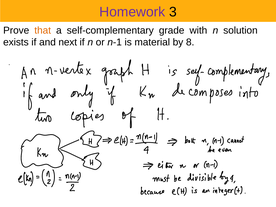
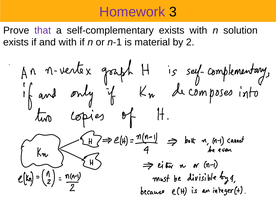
that colour: orange -> purple (43, 30)
self-complementary grade: grade -> exists (172, 30)
and next: next -> with (68, 42)
8: 8 -> 2 (190, 42)
